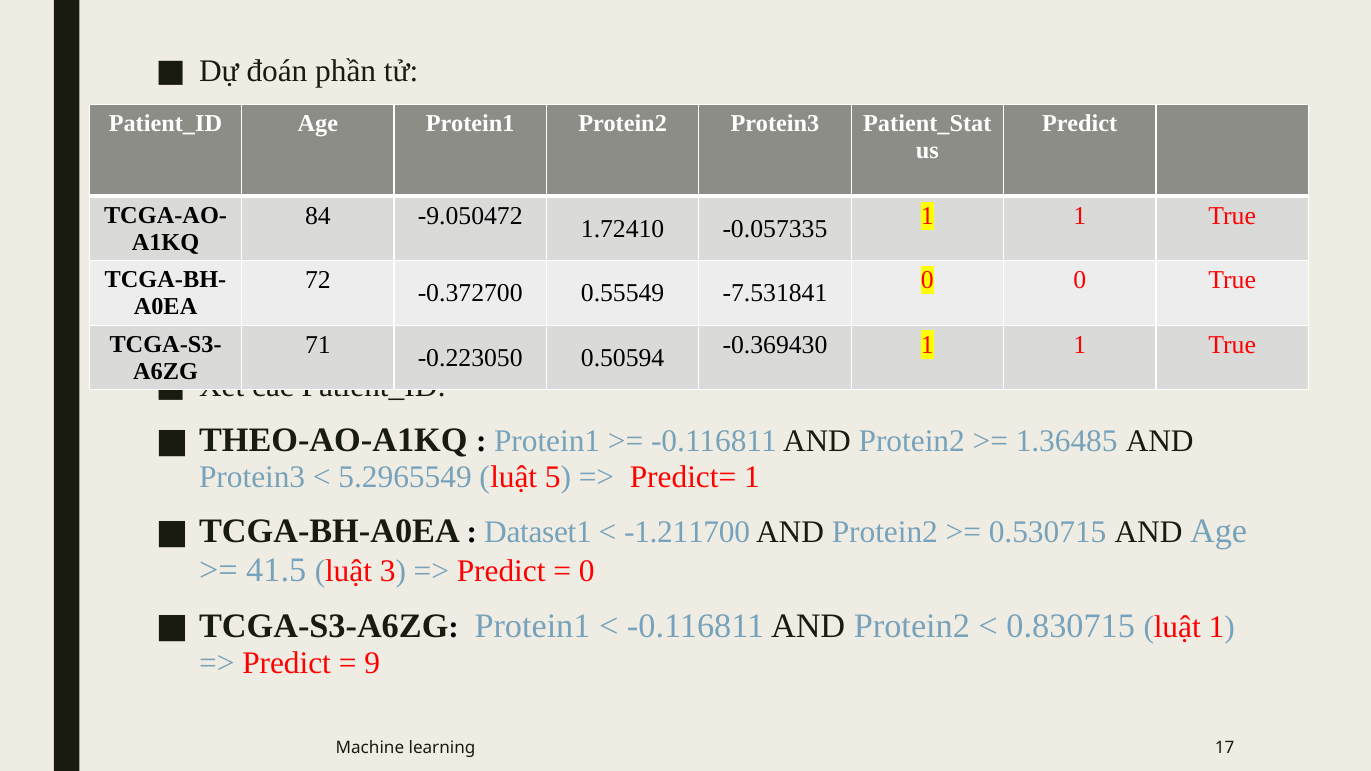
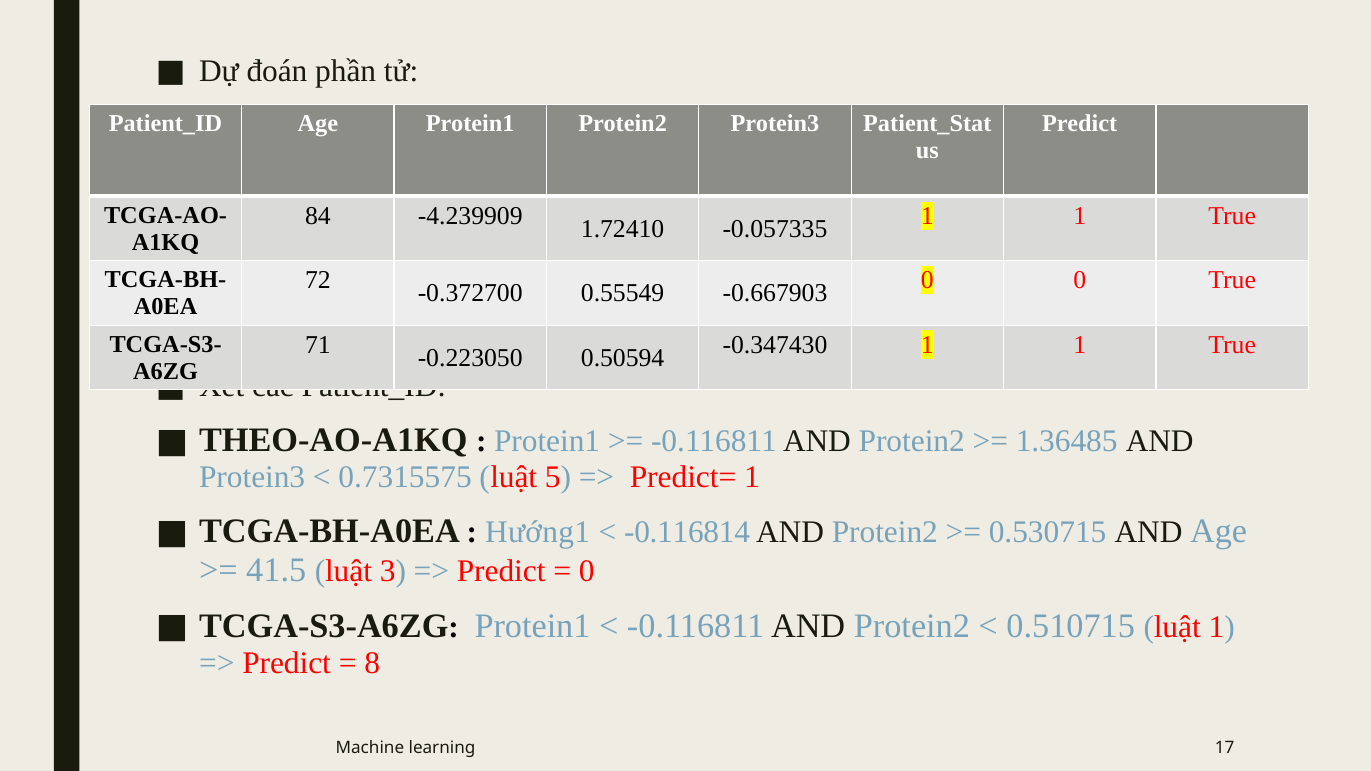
-9.050472: -9.050472 -> -4.239909 (470, 216)
-7.531841: -7.531841 -> -0.667903 (775, 293)
-0.369430: -0.369430 -> -0.347430 (775, 345)
5.2965549: 5.2965549 -> 0.7315575 (405, 477)
Dataset1: Dataset1 -> Hướng1 (538, 533)
-1.211700: -1.211700 -> -0.116814 (687, 533)
0.830715: 0.830715 -> 0.510715 (1071, 626)
9: 9 -> 8 (372, 663)
